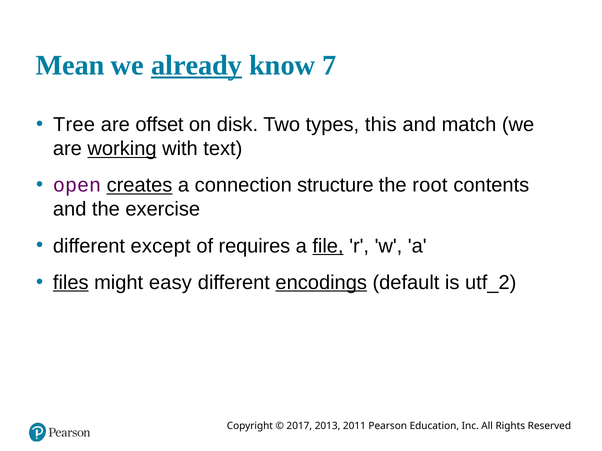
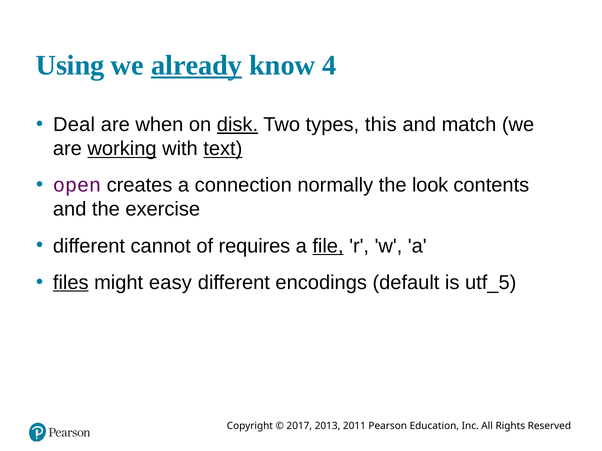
Mean: Mean -> Using (70, 65)
7: 7 -> 4 (329, 65)
Tree: Tree -> Deal (74, 125)
offset: offset -> when (159, 125)
disk underline: none -> present (237, 125)
text underline: none -> present (223, 149)
creates underline: present -> none (140, 186)
structure: structure -> normally (335, 186)
root: root -> look (430, 186)
except: except -> cannot (161, 246)
encodings underline: present -> none (321, 283)
utf_2: utf_2 -> utf_5 (491, 283)
